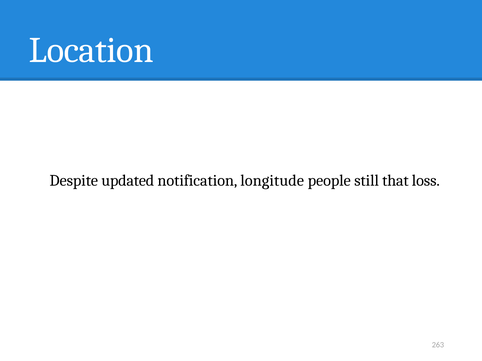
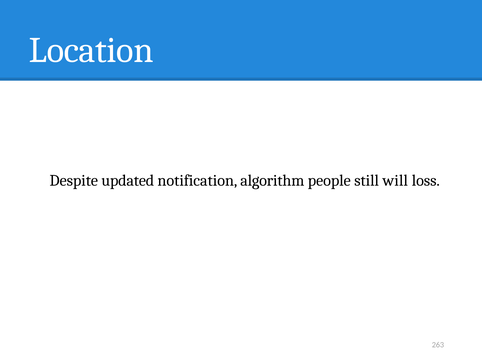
longitude: longitude -> algorithm (272, 181)
that: that -> will (395, 181)
